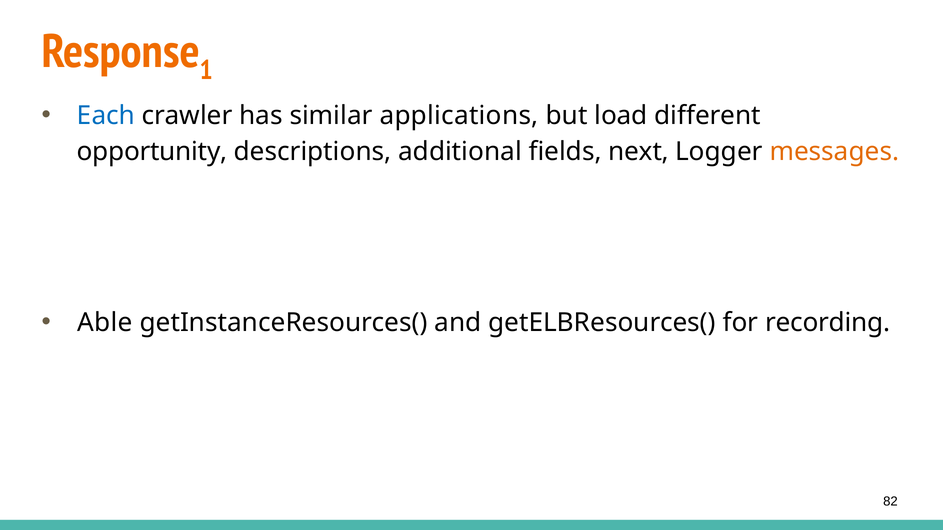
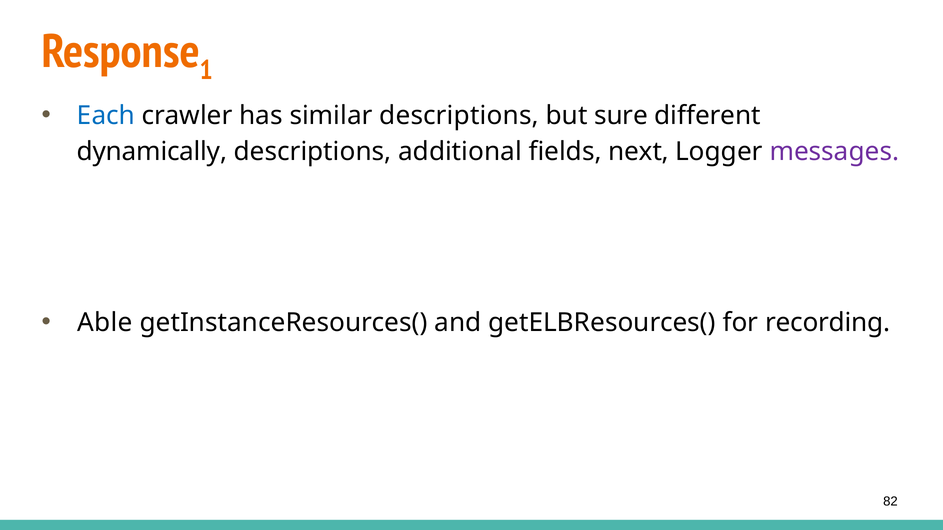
similar applications: applications -> descriptions (459, 116)
load: load -> sure (621, 116)
opportunity: opportunity -> dynamically (152, 152)
messages colour: orange -> purple (834, 152)
